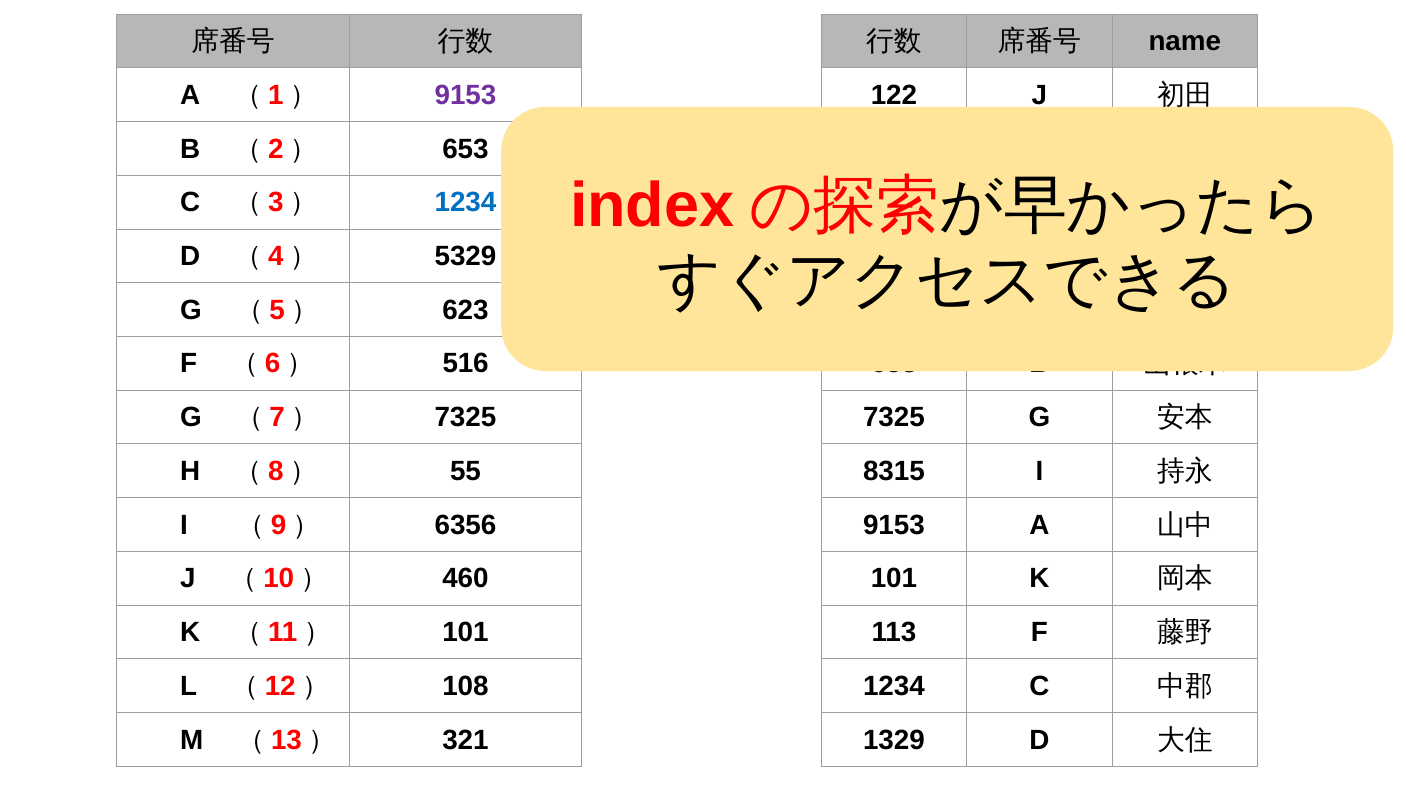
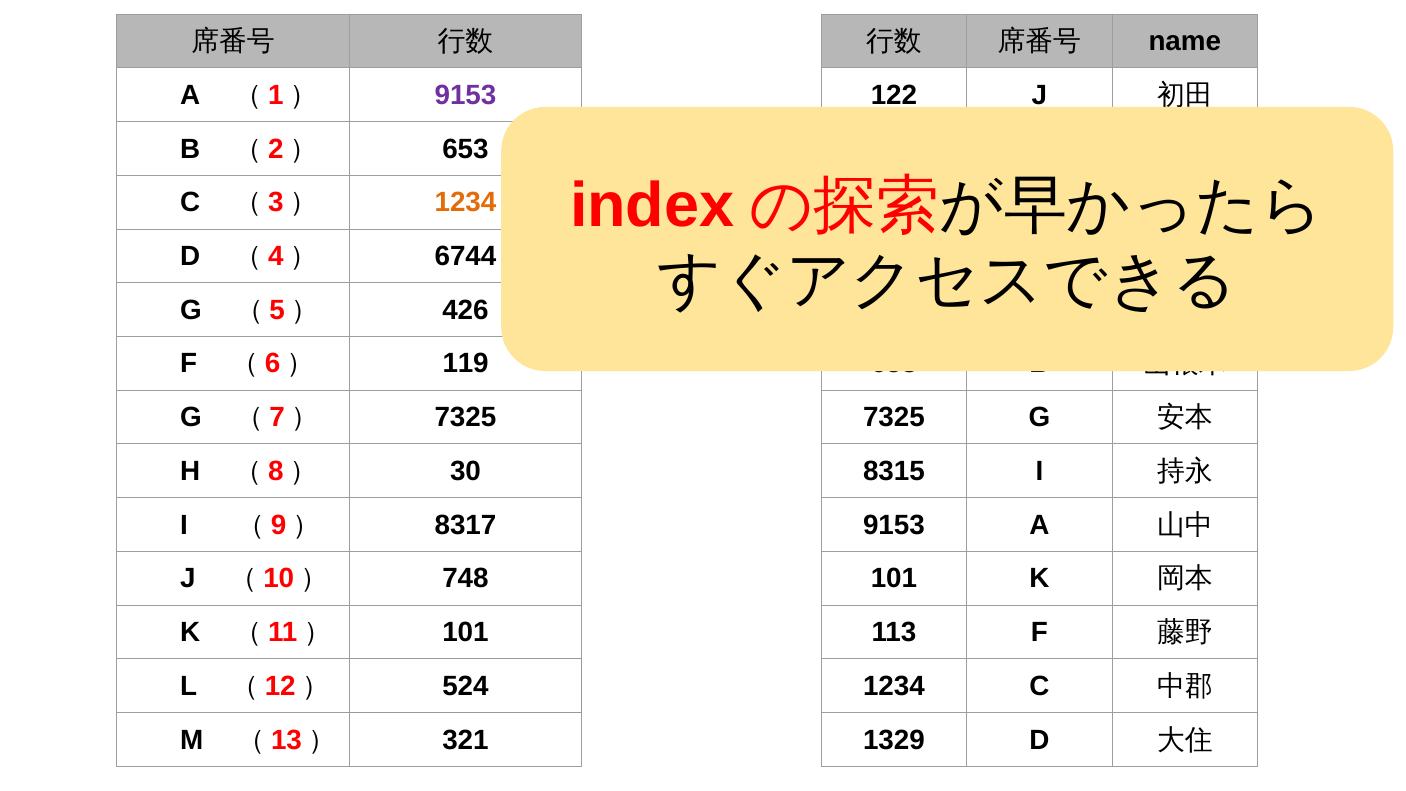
1234 colour: blue -> orange (465, 203)
5329: 5329 -> 6744 (465, 256)
623: 623 -> 426 (465, 310)
516: 516 -> 119 (466, 364)
55: 55 -> 30 (465, 471)
6356: 6356 -> 8317 (465, 525)
460: 460 -> 748 (465, 579)
108: 108 -> 524 (465, 686)
